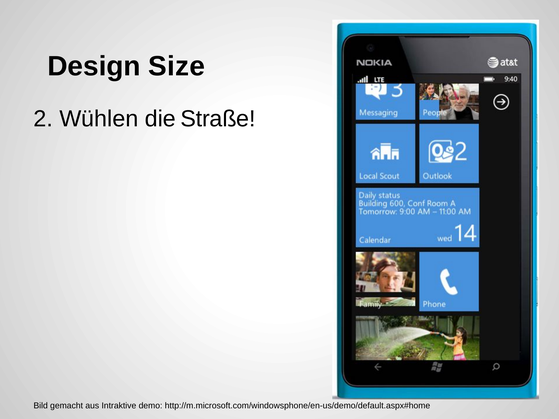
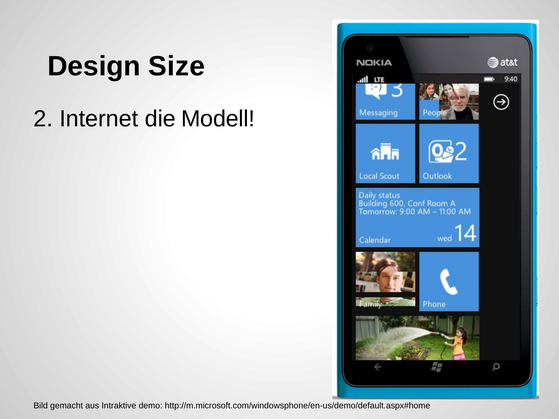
Wühlen: Wühlen -> Internet (99, 119)
Straße: Straße -> Modell (218, 119)
